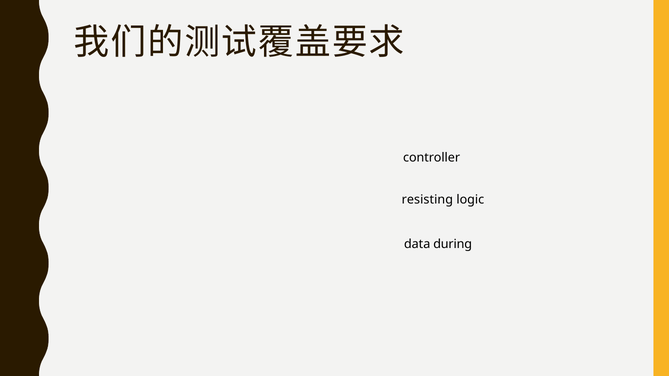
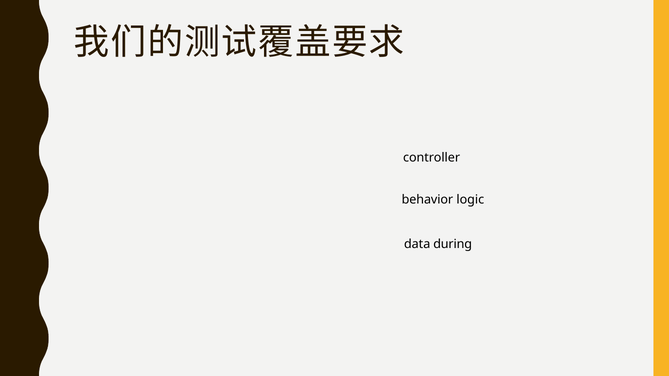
resisting: resisting -> behavior (427, 200)
